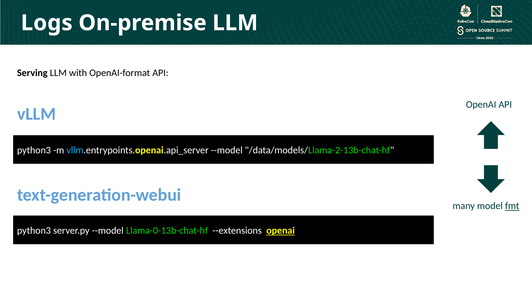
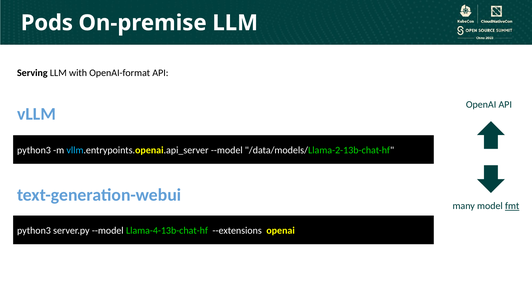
Logs: Logs -> Pods (47, 23)
Llama-0-13b-chat-hf: Llama-0-13b-chat-hf -> Llama-4-13b-chat-hf (167, 231)
openai underline: present -> none (281, 231)
